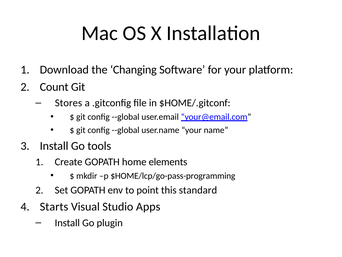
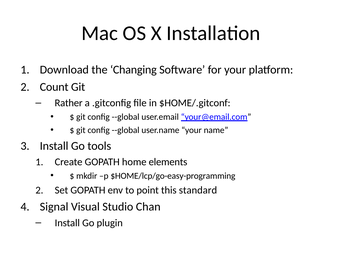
Stores: Stores -> Rather (69, 103)
$HOME/lcp/go-pass-programming: $HOME/lcp/go-pass-programming -> $HOME/lcp/go-easy-programming (173, 175)
Starts: Starts -> Signal (54, 206)
Apps: Apps -> Chan (148, 206)
